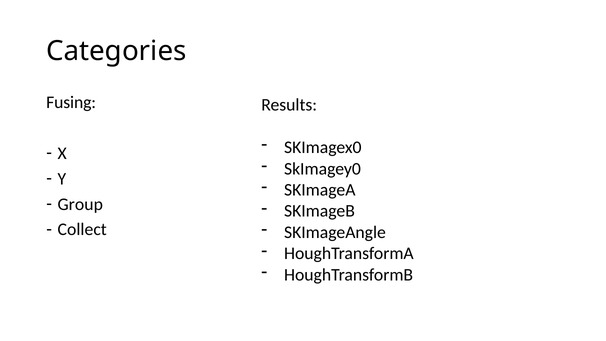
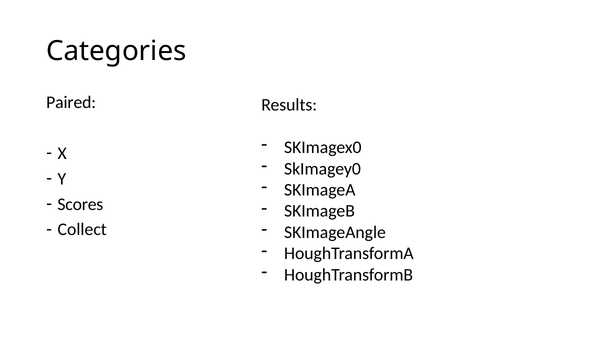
Fusing: Fusing -> Paired (71, 102)
Group: Group -> Scores (80, 204)
